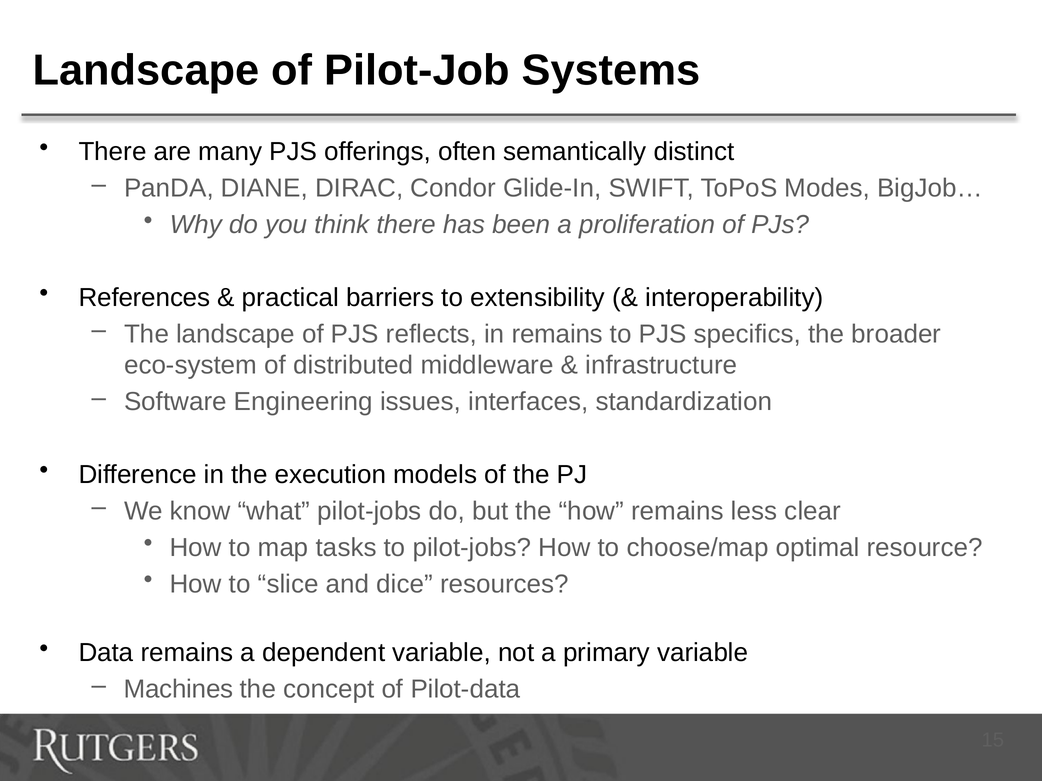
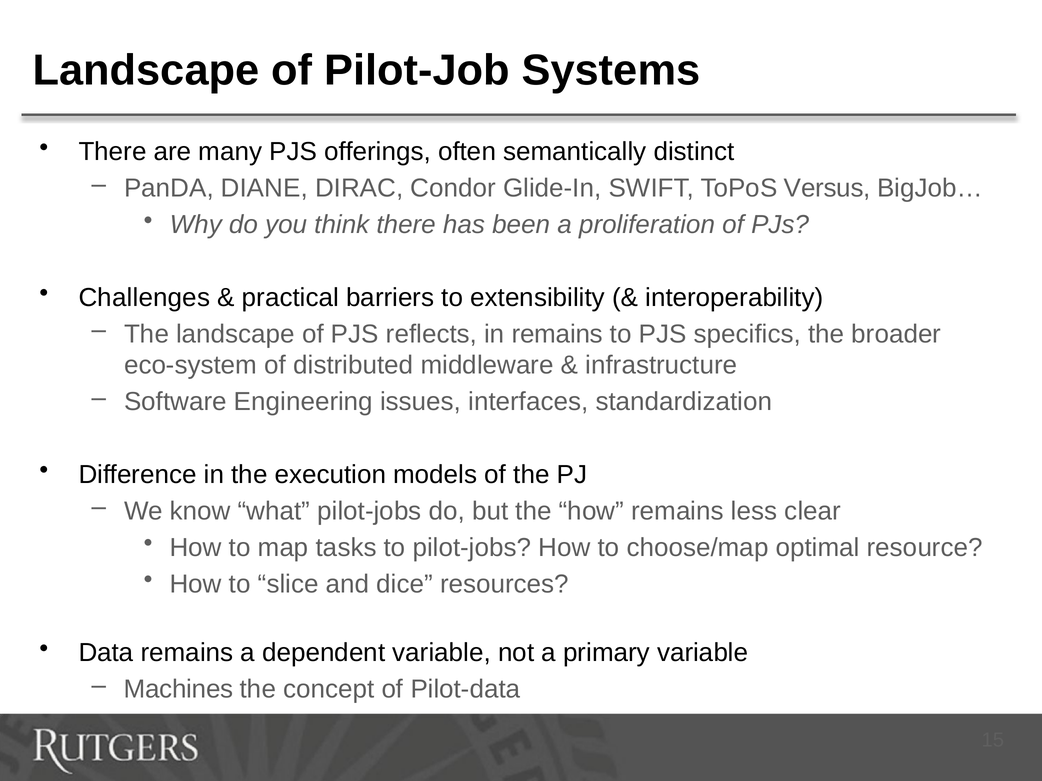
Modes: Modes -> Versus (827, 188)
References: References -> Challenges (144, 298)
